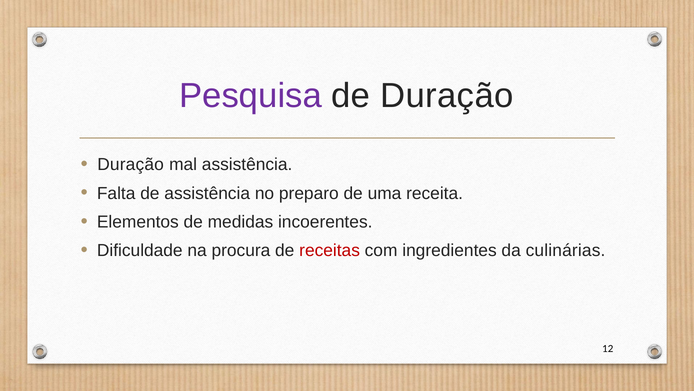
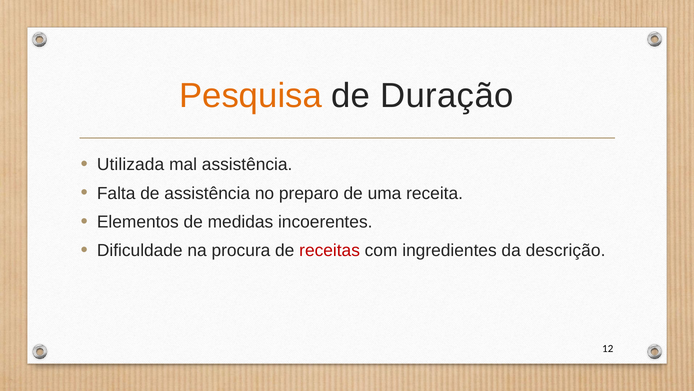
Pesquisa colour: purple -> orange (251, 95)
Duração: Duração -> Utilizada (131, 164)
culinárias: culinárias -> descrição (566, 250)
